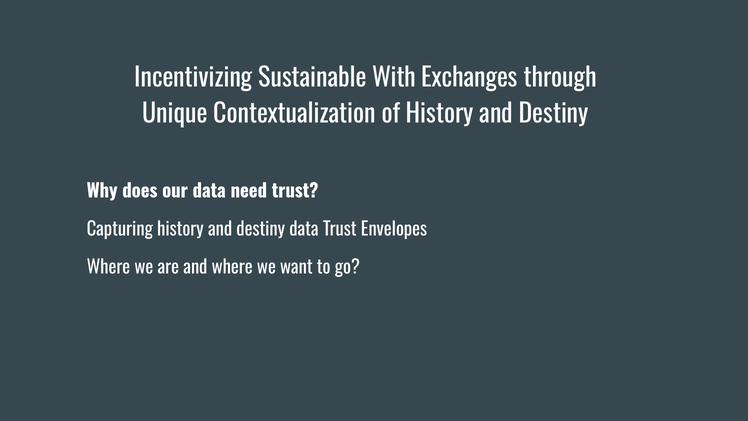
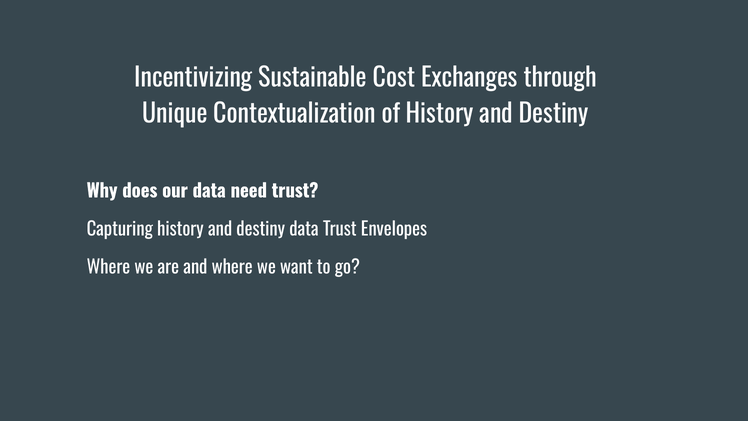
With: With -> Cost (394, 78)
